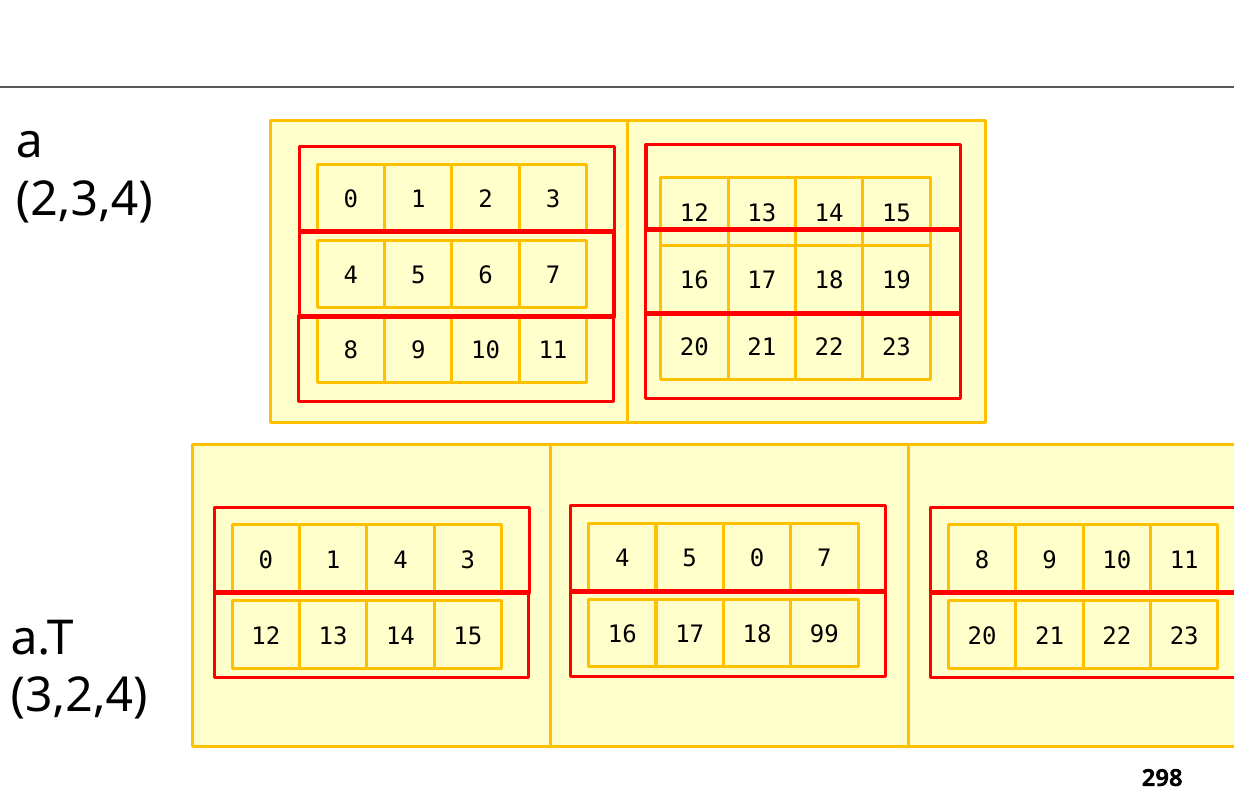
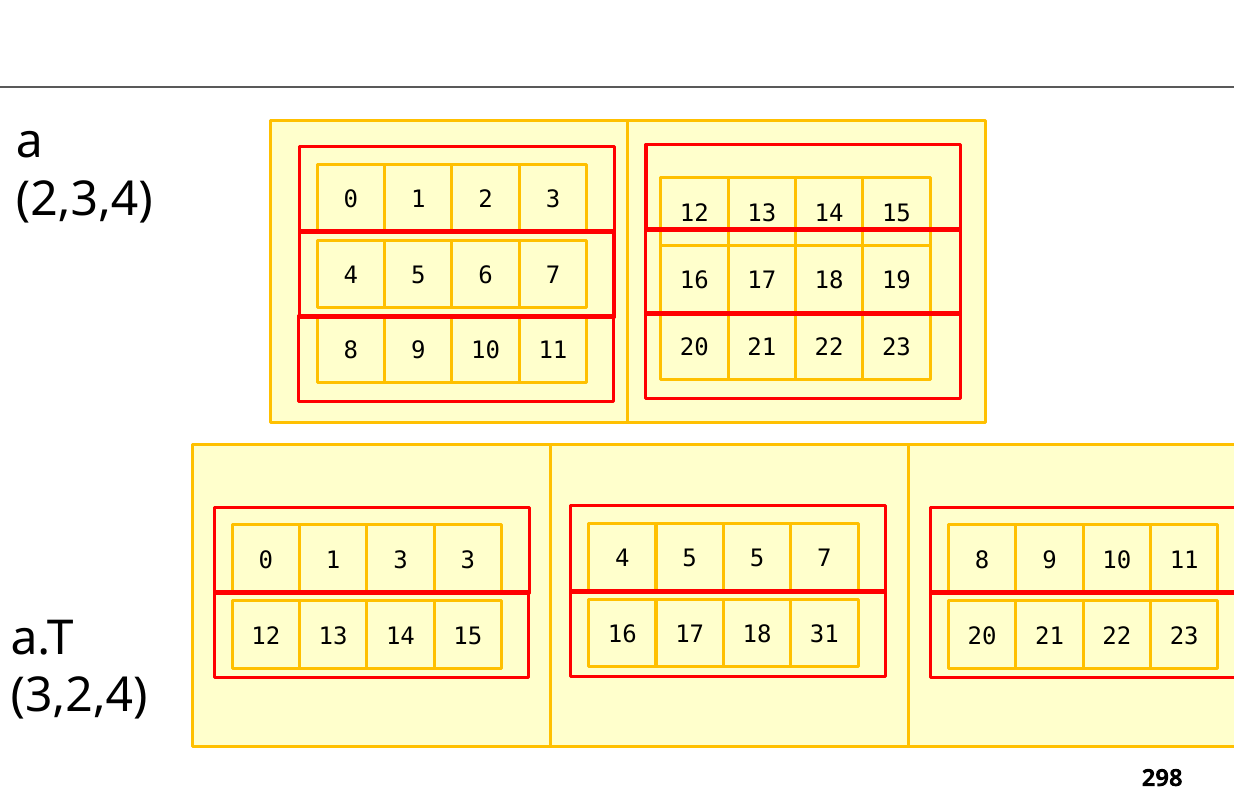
5 0: 0 -> 5 (757, 559)
1 4: 4 -> 3 (400, 560)
99: 99 -> 31 (824, 634)
